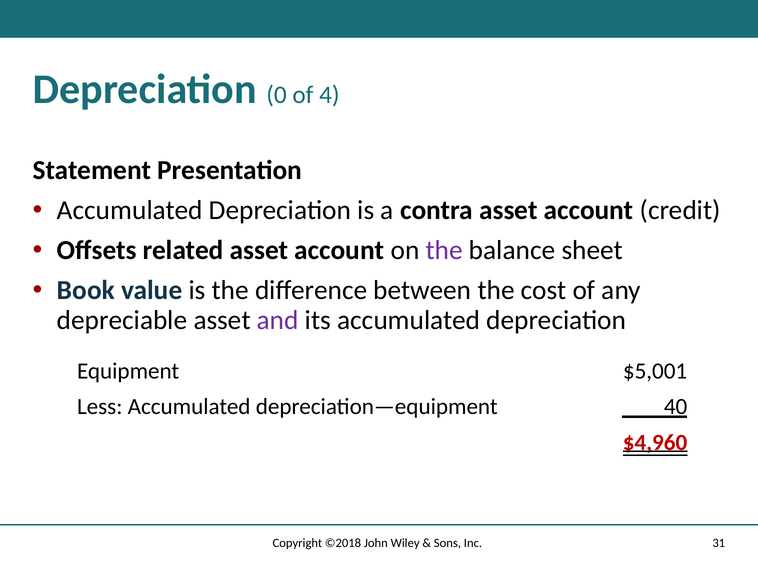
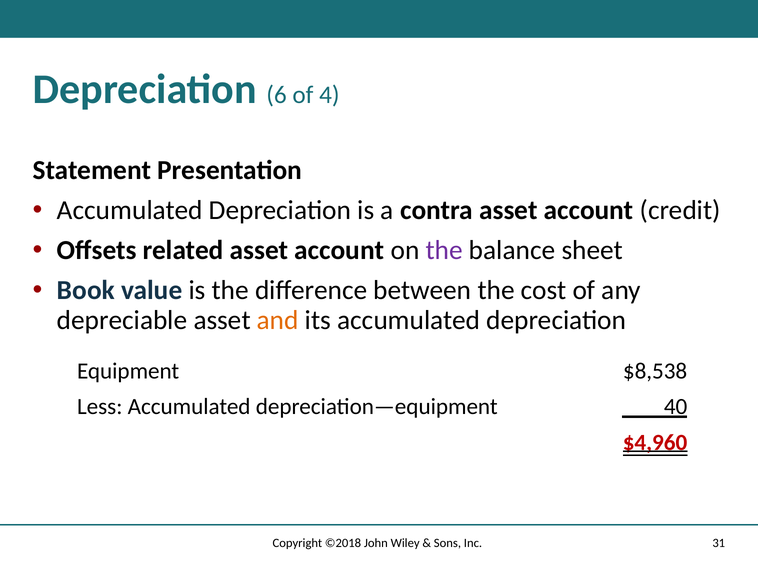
0: 0 -> 6 (277, 95)
and colour: purple -> orange (278, 320)
$5,001: $5,001 -> $8,538 (655, 371)
